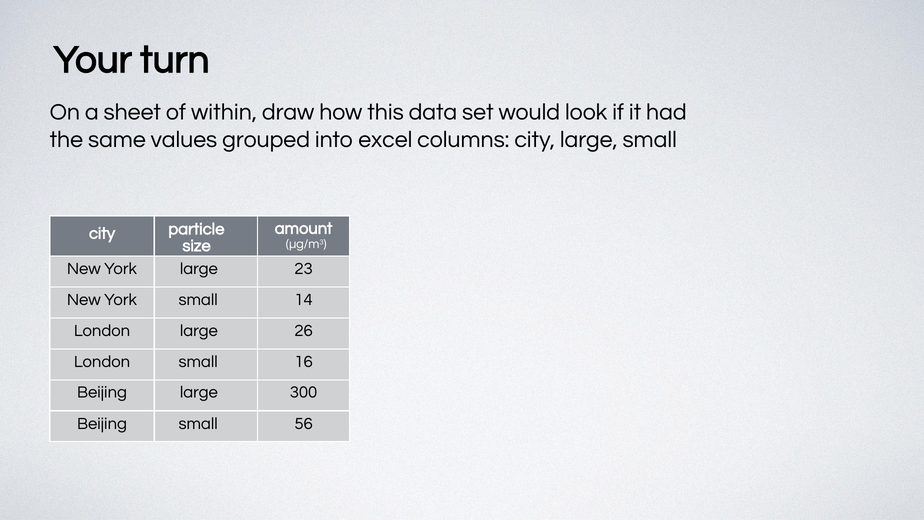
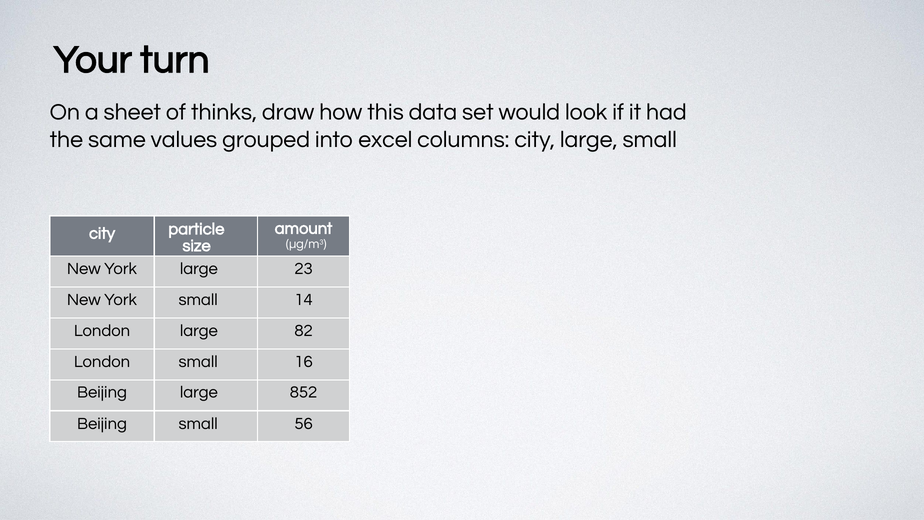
within: within -> thinks (224, 112)
26: 26 -> 82 (304, 331)
300: 300 -> 852 (304, 392)
